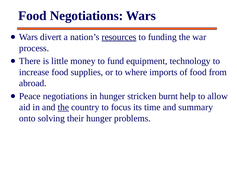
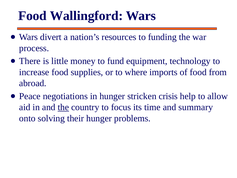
Food Negotiations: Negotiations -> Wallingford (86, 16)
resources underline: present -> none (119, 37)
burnt: burnt -> crisis (168, 96)
